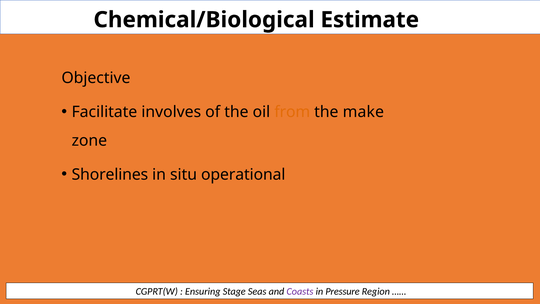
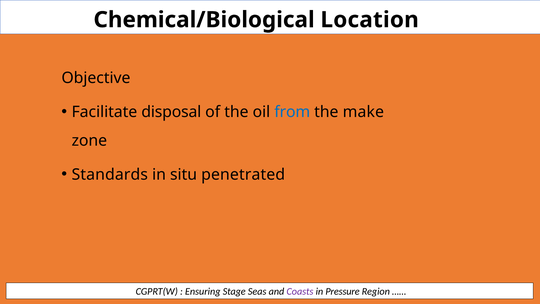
Estimate: Estimate -> Location (370, 20)
involves: involves -> disposal (171, 112)
from colour: orange -> blue (292, 112)
Shorelines: Shorelines -> Standards (110, 174)
operational: operational -> penetrated (243, 174)
